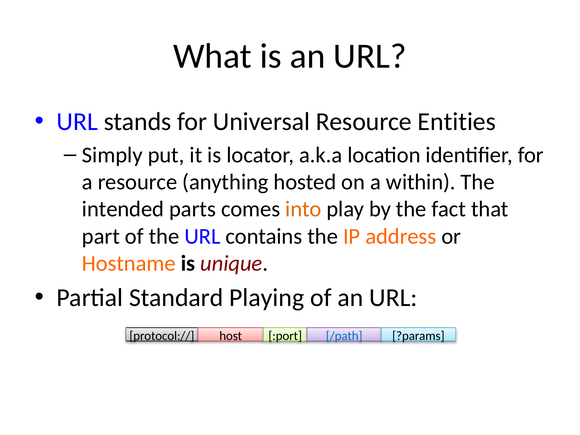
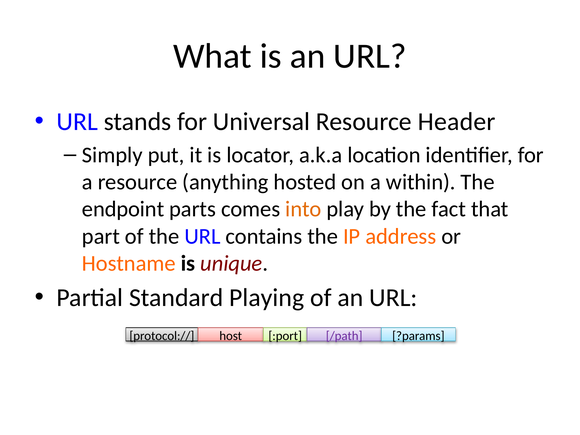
Entities: Entities -> Header (457, 122)
intended: intended -> endpoint (123, 209)
/path colour: blue -> purple (344, 336)
